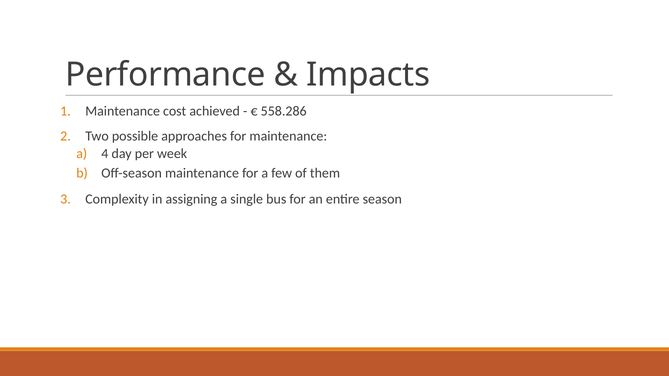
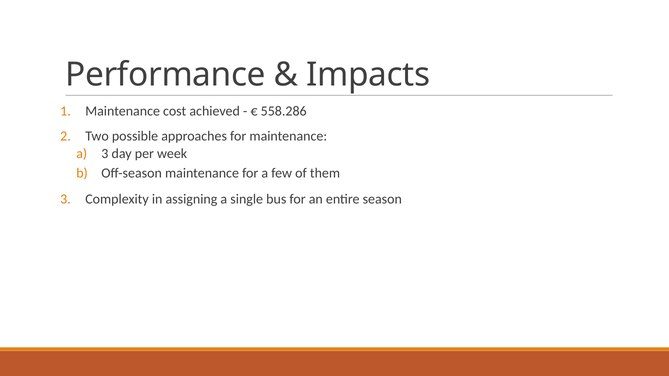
a 4: 4 -> 3 (105, 154)
